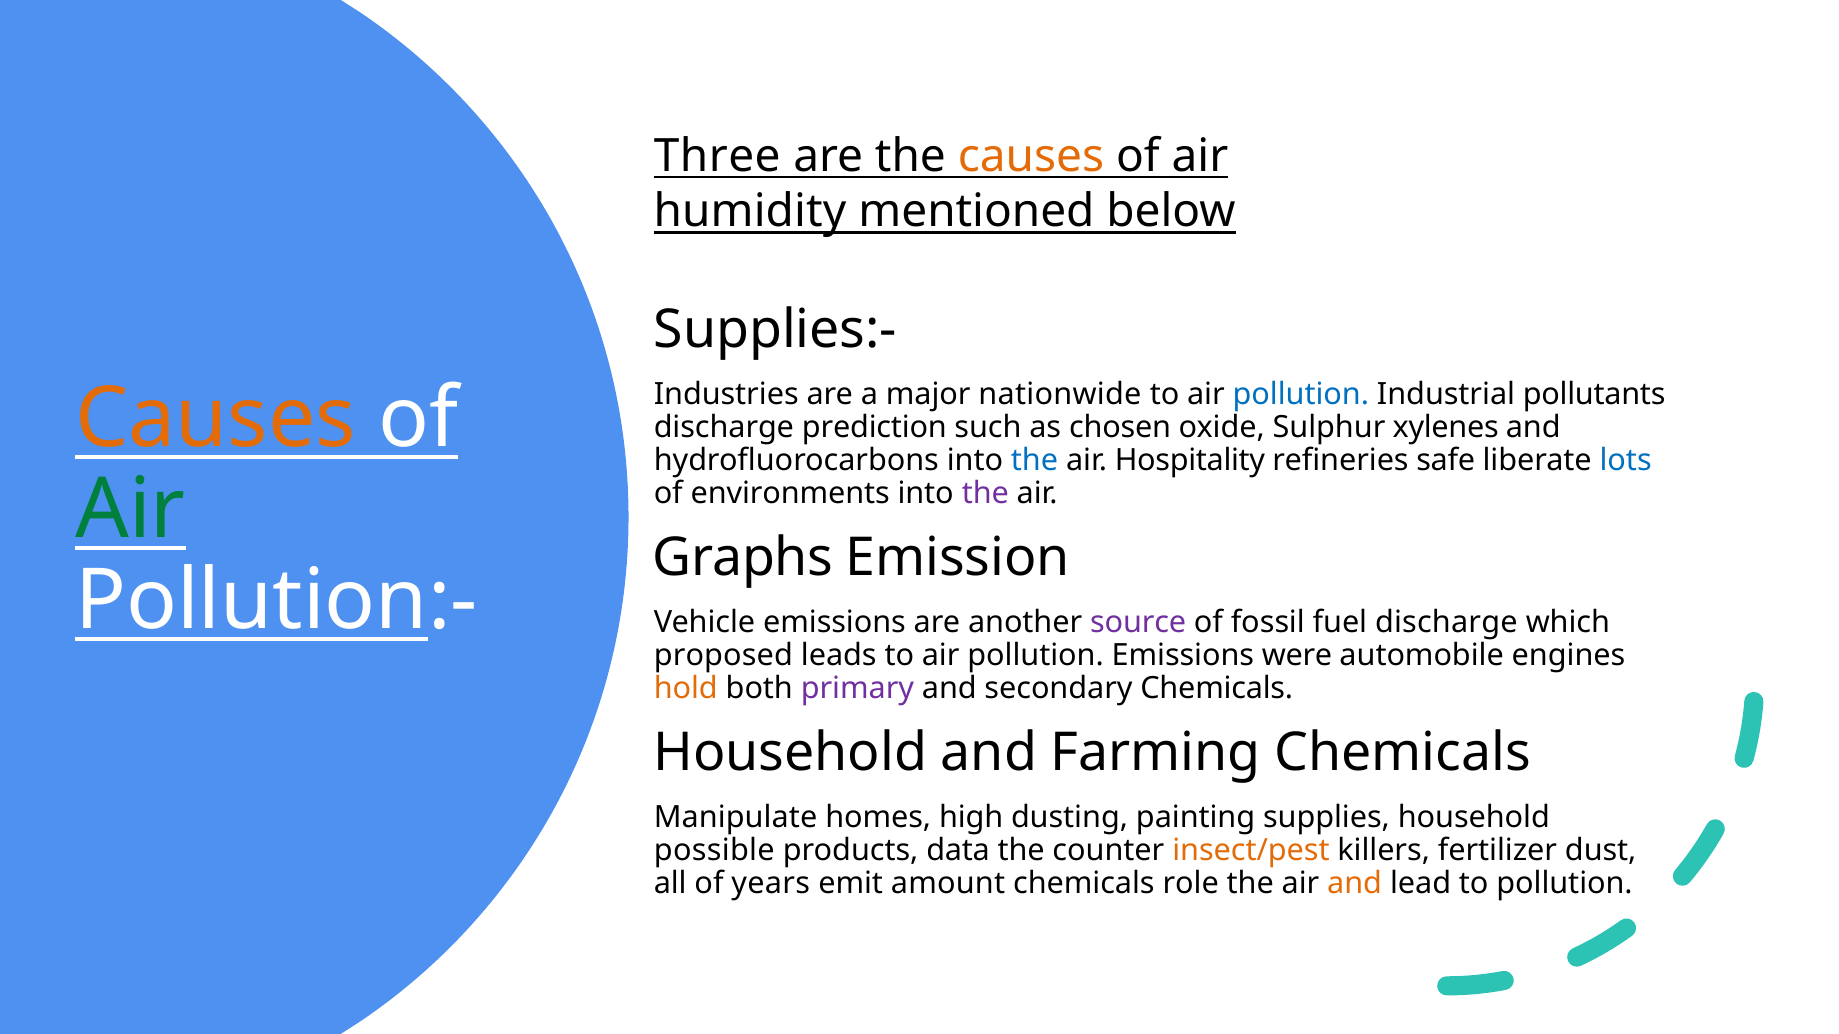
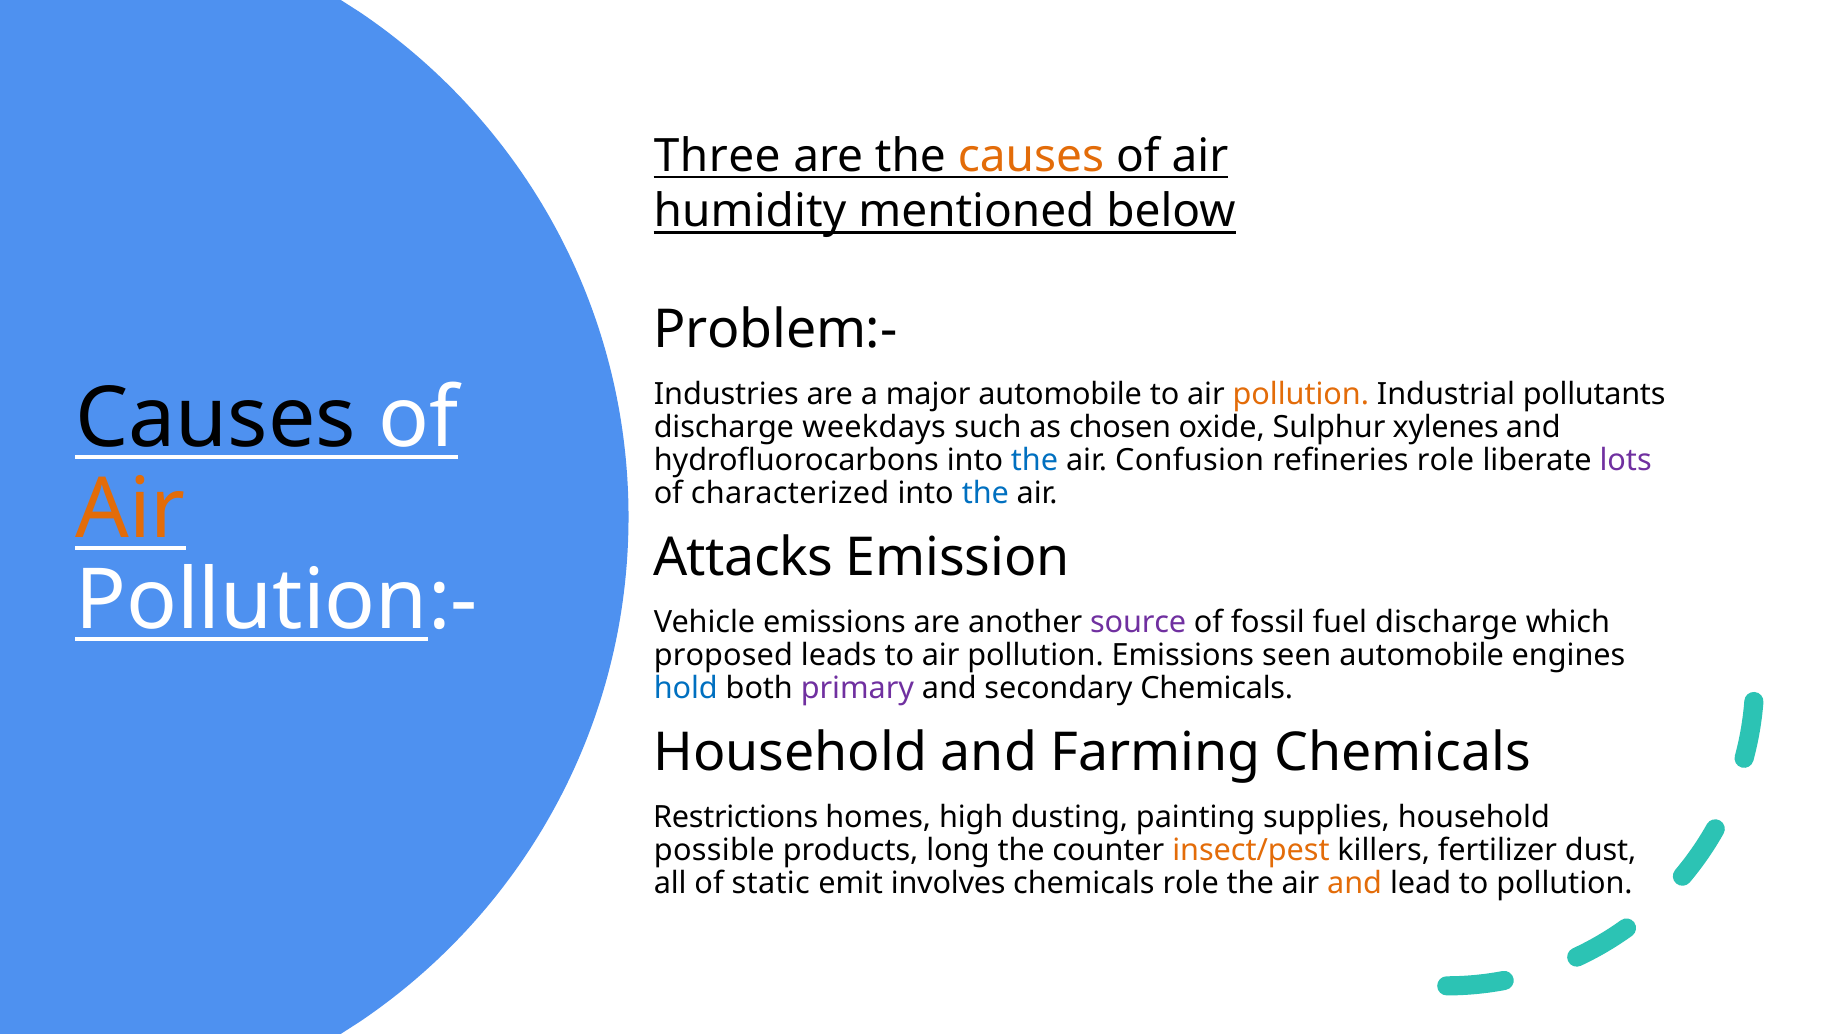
Supplies:-: Supplies:- -> Problem:- (776, 330)
major nationwide: nationwide -> automobile (1060, 394)
pollution colour: blue -> orange (1301, 394)
Causes colour: orange -> black (216, 419)
prediction: prediction -> weekdays (874, 427)
Hospitality: Hospitality -> Confusion (1190, 460)
refineries safe: safe -> role (1445, 460)
lots colour: blue -> purple (1626, 460)
environments: environments -> characterized (790, 493)
the colour: purple -> blue (985, 493)
Air colour: green -> orange (131, 510)
Graphs: Graphs -> Attacks (743, 558)
were: were -> seen (1297, 656)
hold colour: orange -> blue (686, 689)
Manipulate: Manipulate -> Restrictions (736, 818)
data: data -> long (958, 851)
years: years -> static (771, 884)
amount: amount -> involves (948, 884)
